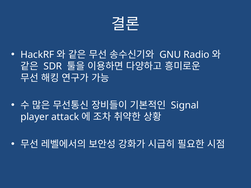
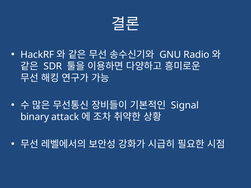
player: player -> binary (35, 117)
